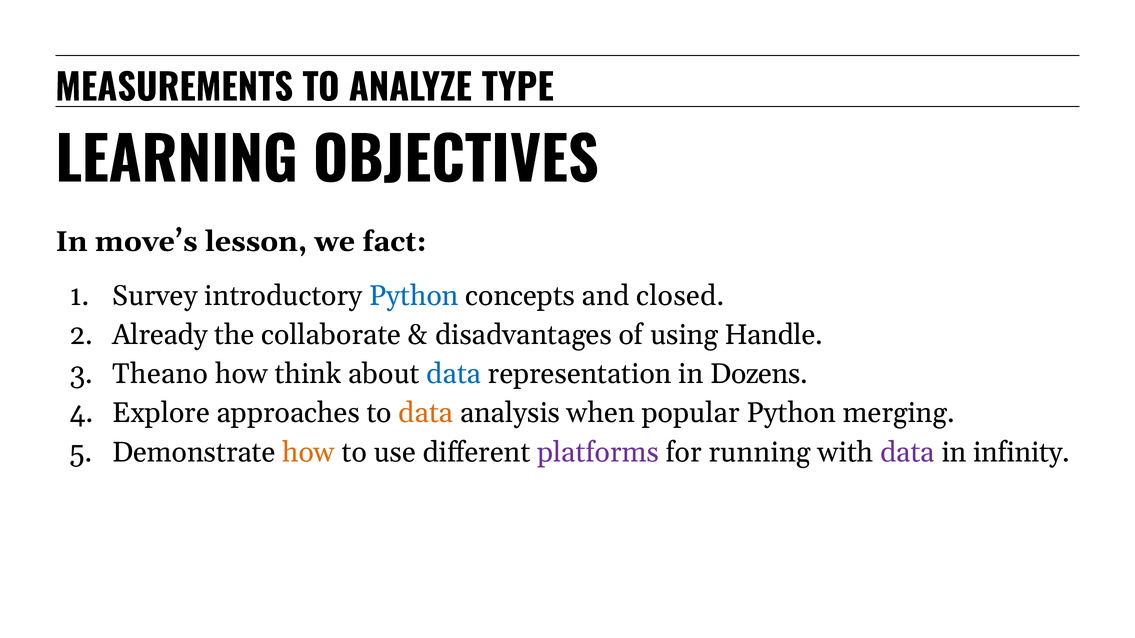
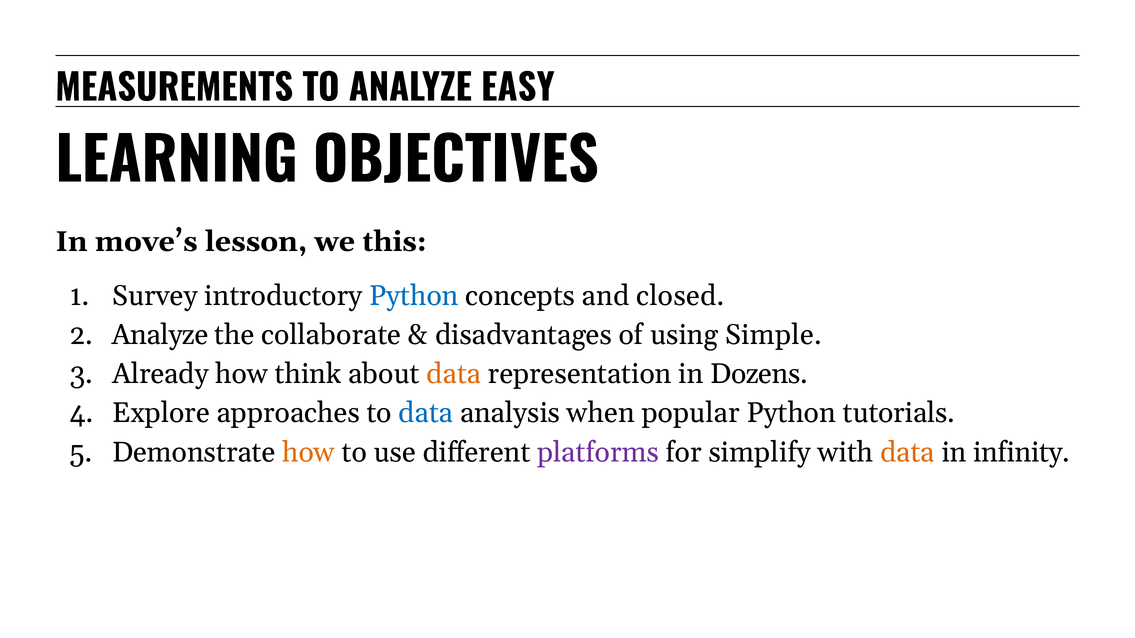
TYPE: TYPE -> EASY (518, 89)
fact: fact -> this (395, 242)
Already: Already -> Analyze (160, 335)
Handle: Handle -> Simple (773, 335)
Theano: Theano -> Already (160, 374)
data colour: blue -> orange (454, 374)
data colour: orange -> blue (426, 413)
merging: merging -> tutorials (899, 413)
running: running -> simplify (760, 453)
data colour: purple -> orange (907, 453)
